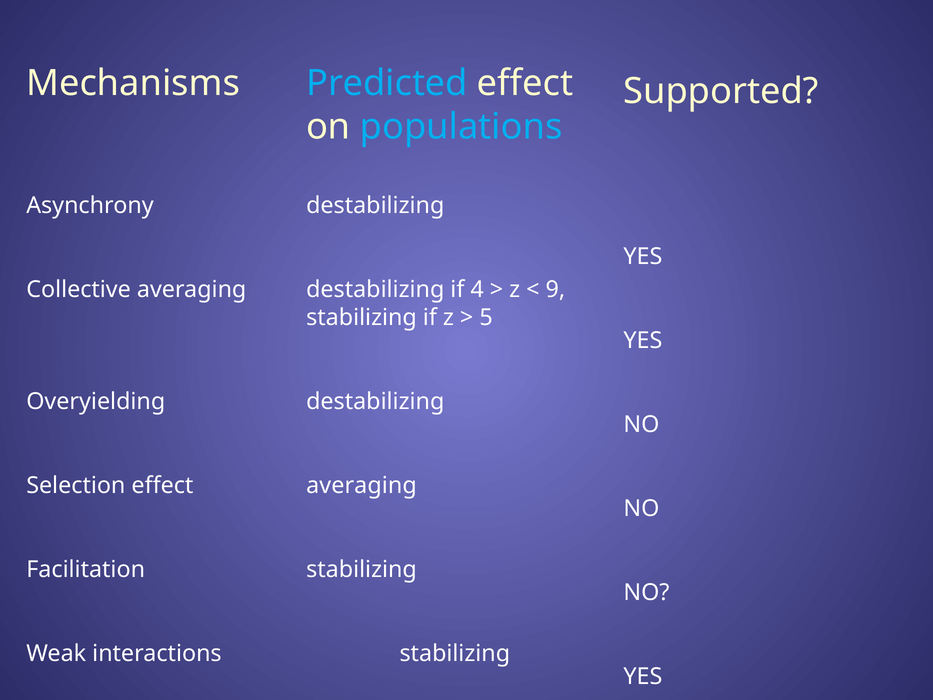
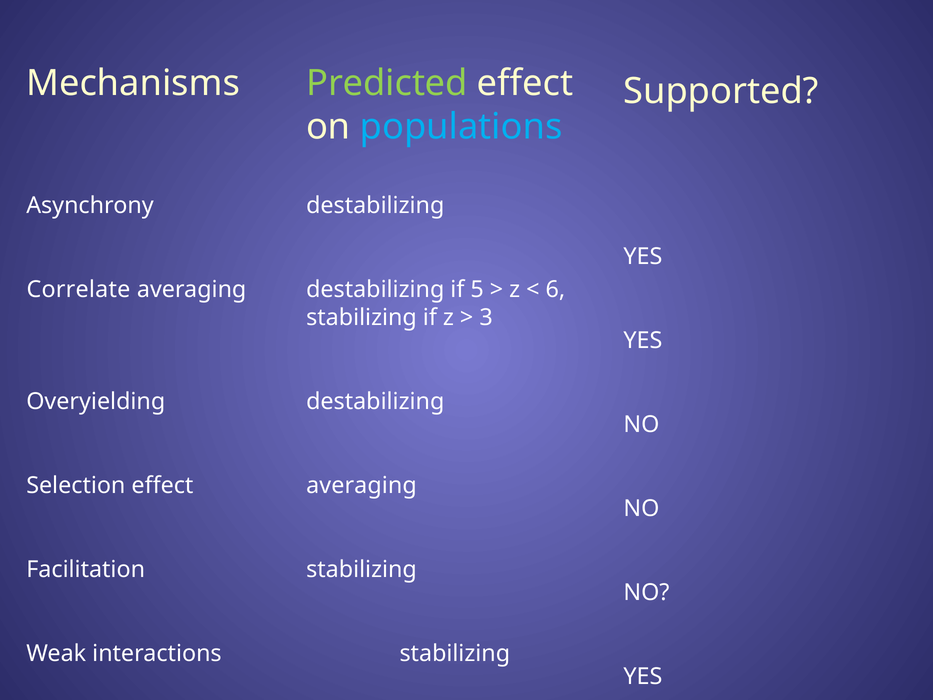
Predicted colour: light blue -> light green (387, 83)
Collective: Collective -> Correlate (78, 289)
4: 4 -> 5 (477, 289)
9: 9 -> 6 (555, 289)
5: 5 -> 3 (486, 317)
